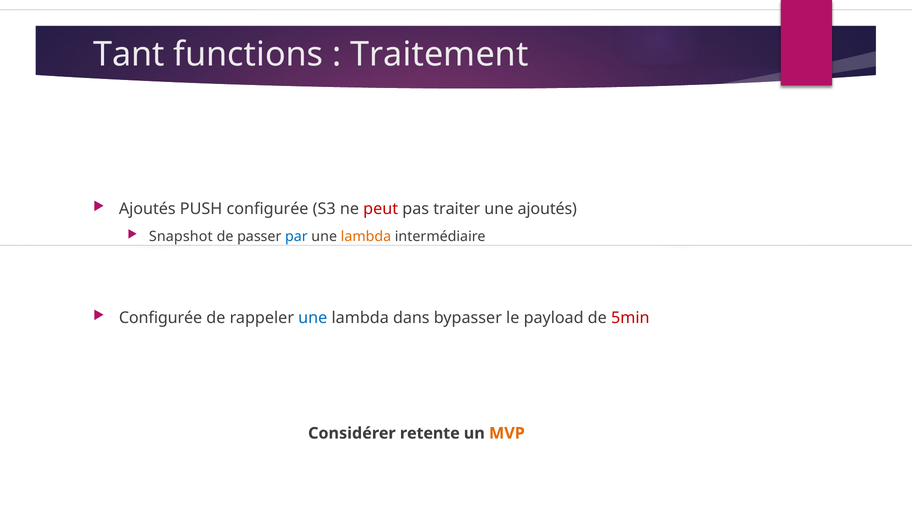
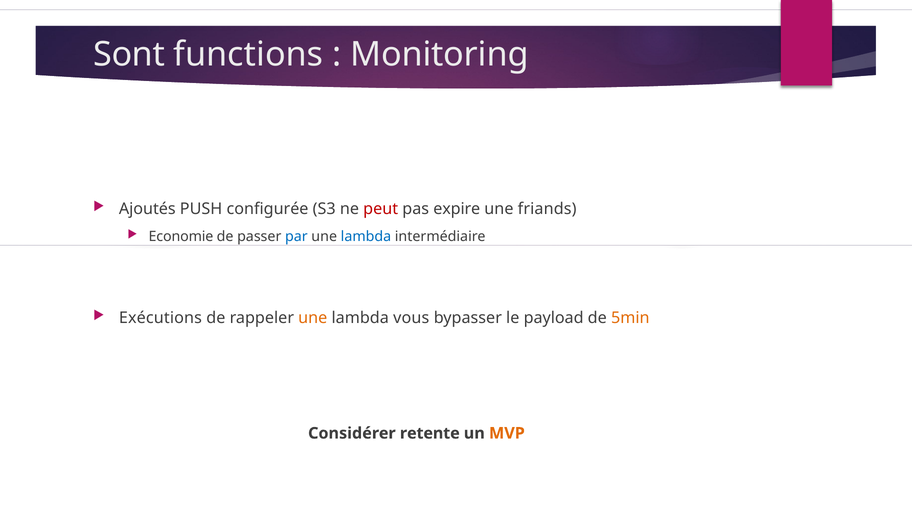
Tant: Tant -> Sont (129, 54)
Traitement: Traitement -> Monitoring (439, 54)
traiter: traiter -> expire (457, 209)
une ajoutés: ajoutés -> friands (547, 209)
Snapshot: Snapshot -> Economie (181, 237)
lambda colour: orange -> blue (366, 237)
Configurée: Configurée -> Exécutions (160, 318)
une colour: blue -> orange (313, 318)
dans: dans -> vous (411, 318)
5min colour: red -> orange (630, 318)
